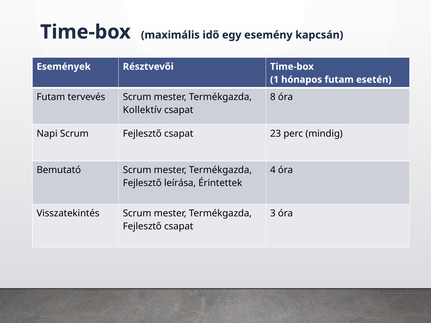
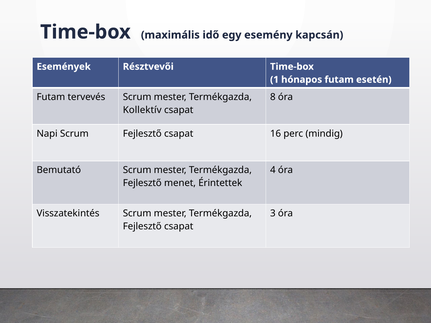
23: 23 -> 16 (276, 134)
leírása: leírása -> menet (180, 183)
